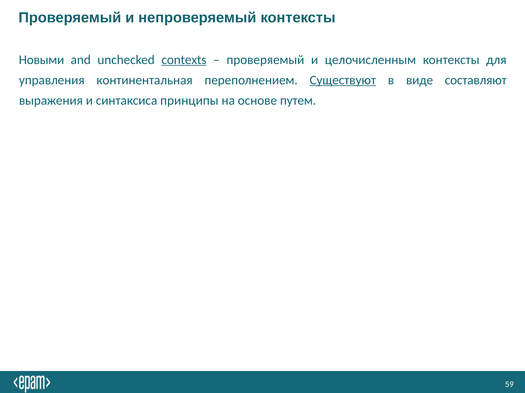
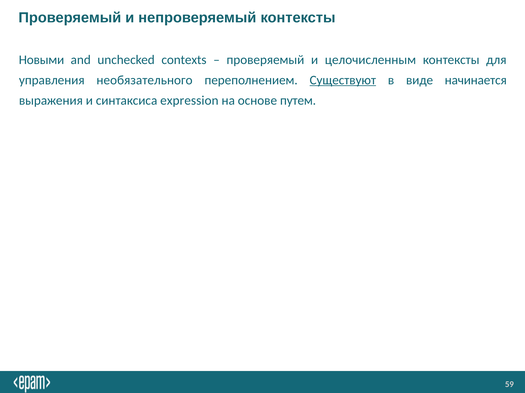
contexts underline: present -> none (184, 60)
континентальная: континентальная -> необязательного (145, 80)
составляют: составляют -> начинается (476, 80)
принципы: принципы -> expression (189, 101)
